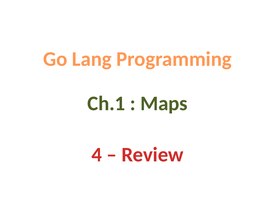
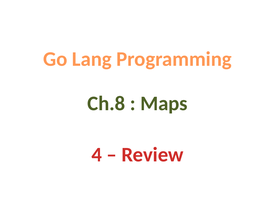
Ch.1: Ch.1 -> Ch.8 (106, 103)
